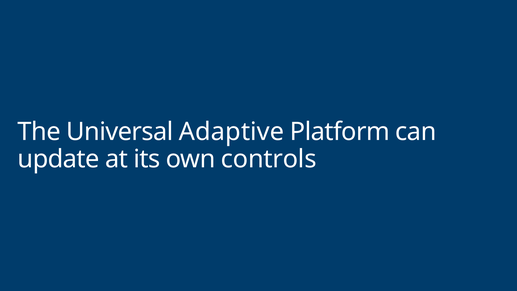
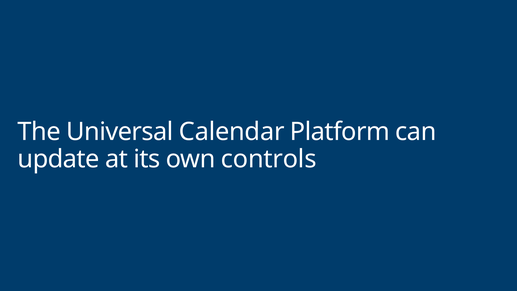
Adaptive: Adaptive -> Calendar (232, 132)
